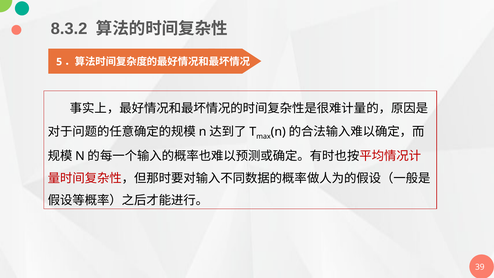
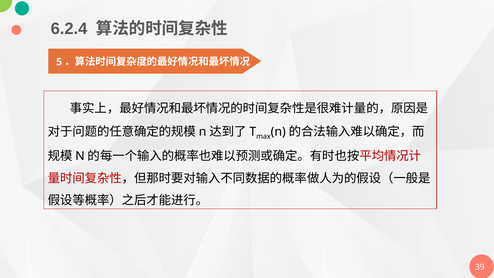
8.3.2: 8.3.2 -> 6.2.4 (69, 29)
